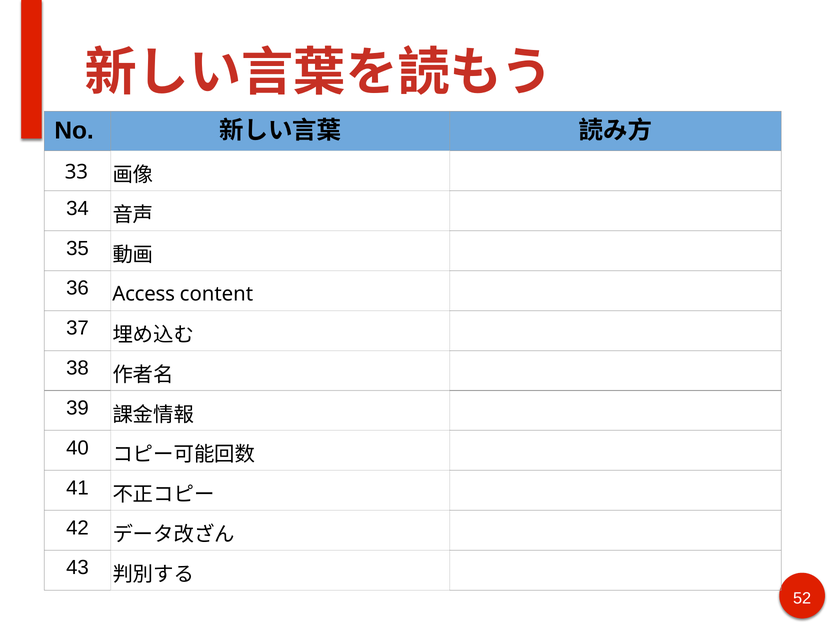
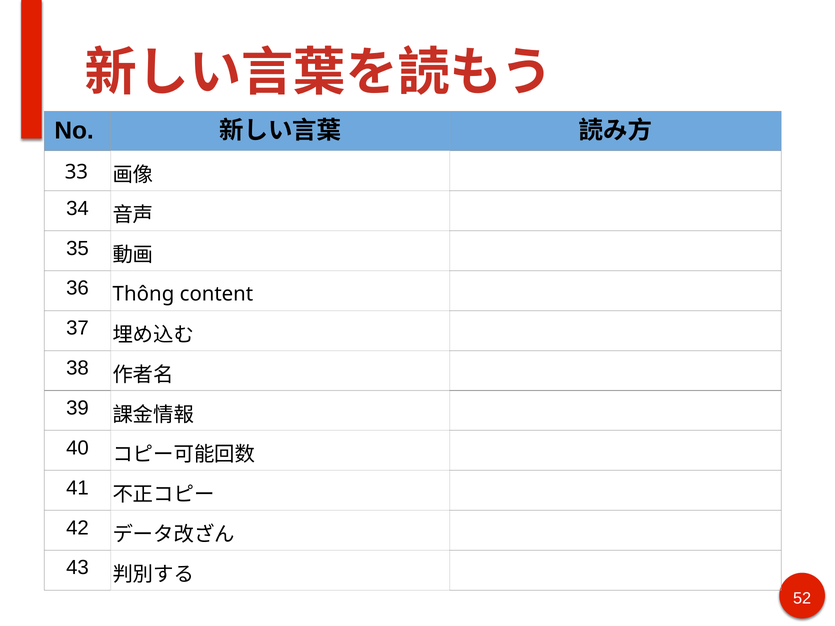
Access: Access -> Thông (143, 294)
